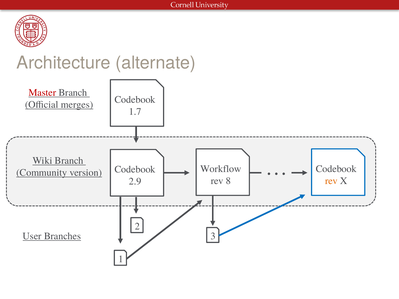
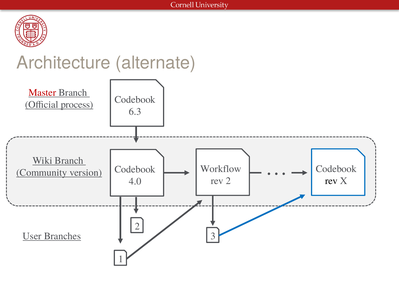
merges: merges -> process (77, 105)
1.7: 1.7 -> 6.3 (135, 112)
rev 8: 8 -> 2 (228, 181)
rev colour: orange -> black (331, 181)
2.9: 2.9 -> 4.0 (135, 182)
